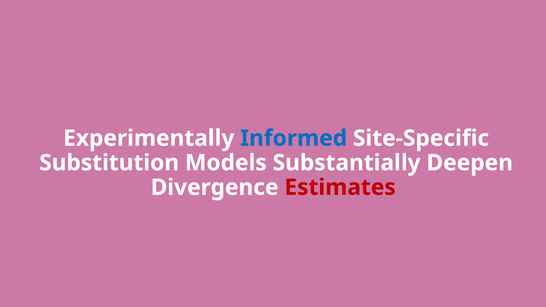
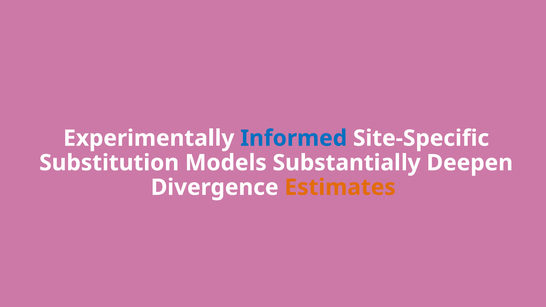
Estimates colour: red -> orange (340, 187)
